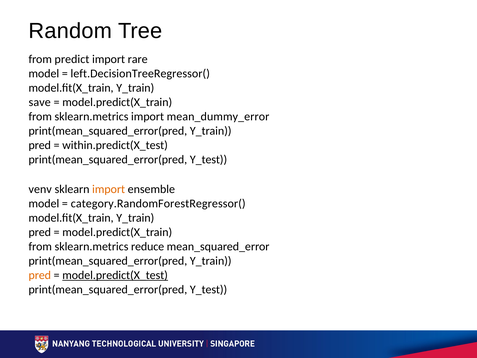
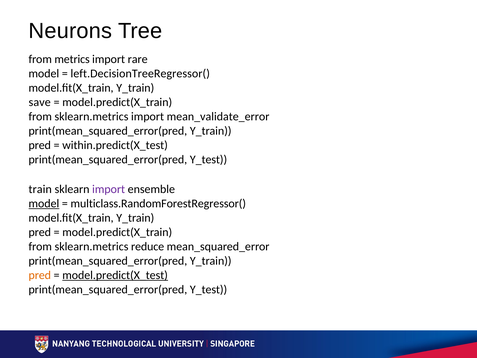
Random: Random -> Neurons (70, 31)
predict: predict -> metrics (72, 59)
mean_dummy_error: mean_dummy_error -> mean_validate_error (218, 116)
venv: venv -> train (40, 189)
import colour: orange -> purple (109, 189)
model underline: none -> present (44, 204)
category.RandomForestRegressor(: category.RandomForestRegressor( -> multiclass.RandomForestRegressor( (158, 204)
